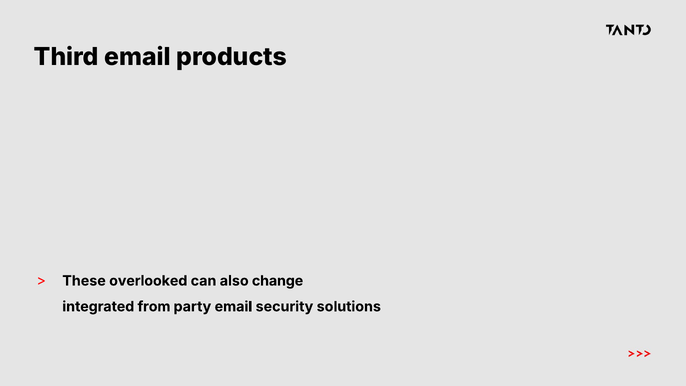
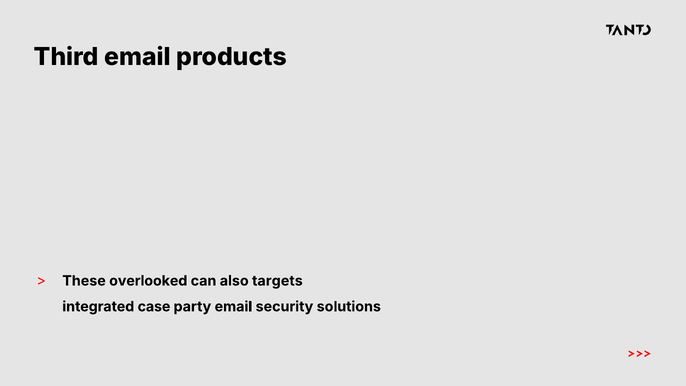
change: change -> targets (277, 281)
from: from -> case (154, 306)
